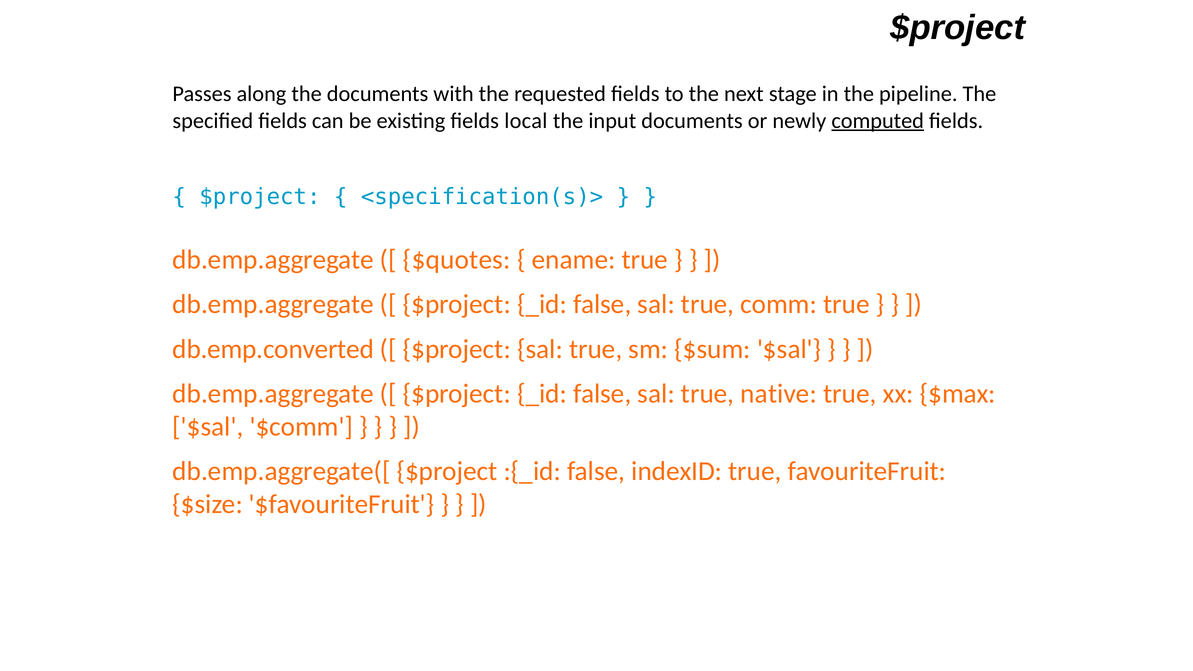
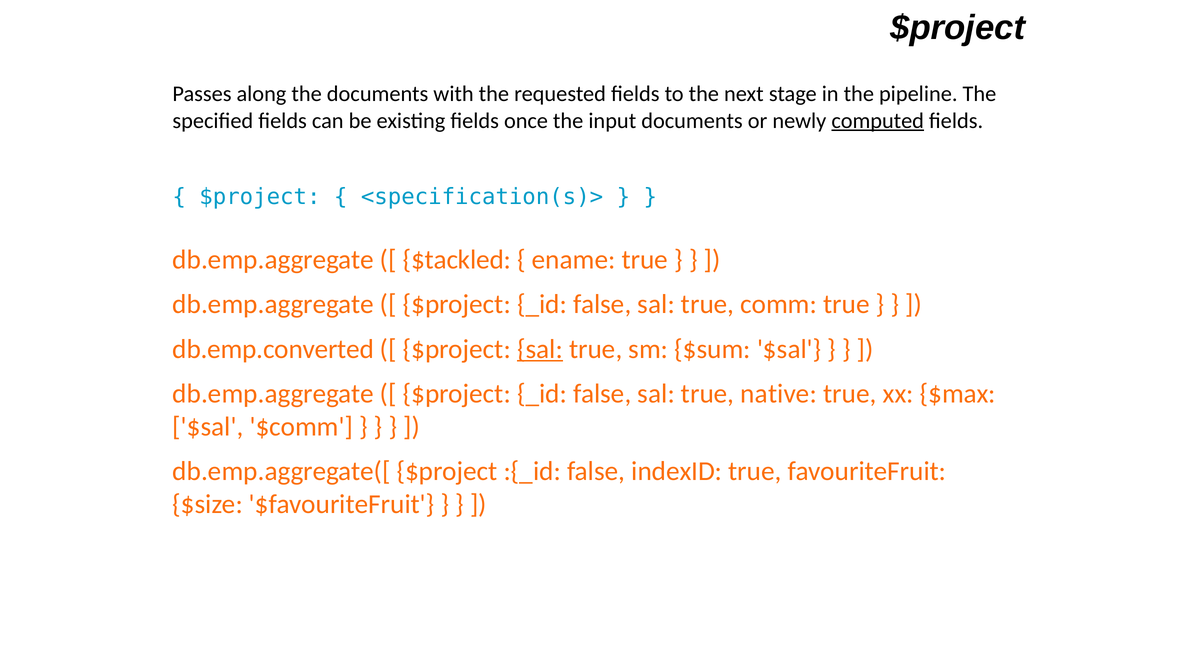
local: local -> once (526, 121)
$quotes: $quotes -> $tackled (457, 260)
sal underline: none -> present (540, 349)
